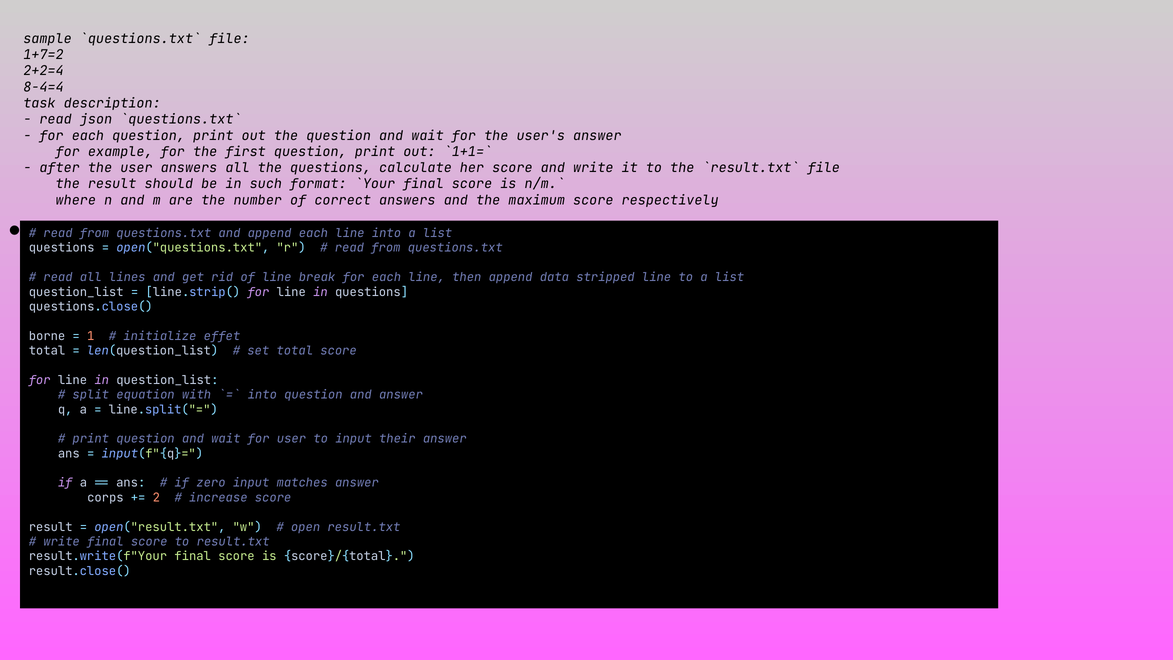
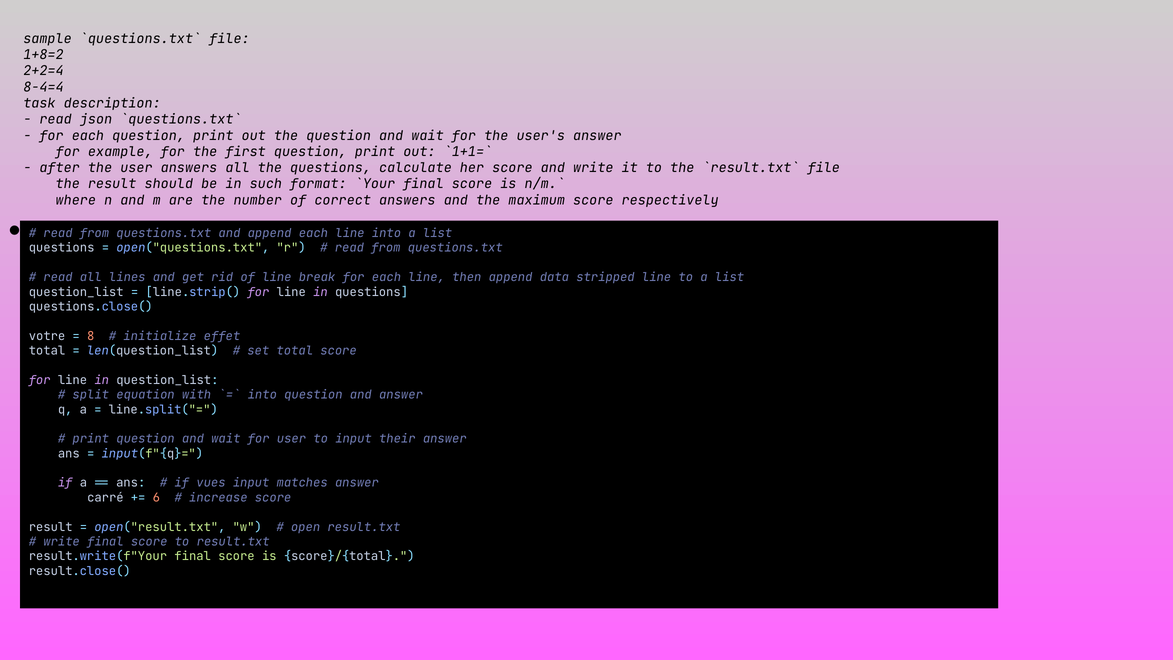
1+7=2: 1+7=2 -> 1+8=2 (43, 55)
borne: borne -> votre (47, 336)
1: 1 -> 8 (91, 336)
zero: zero -> vues (211, 483)
corps: corps -> carré (105, 497)
2: 2 -> 6 (156, 497)
